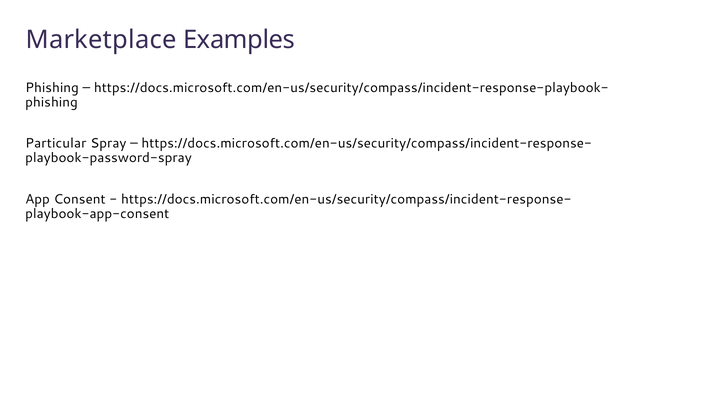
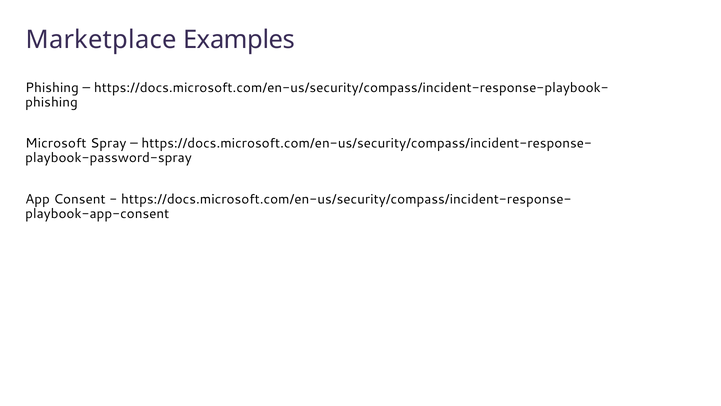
Particular: Particular -> Microsoft (56, 143)
